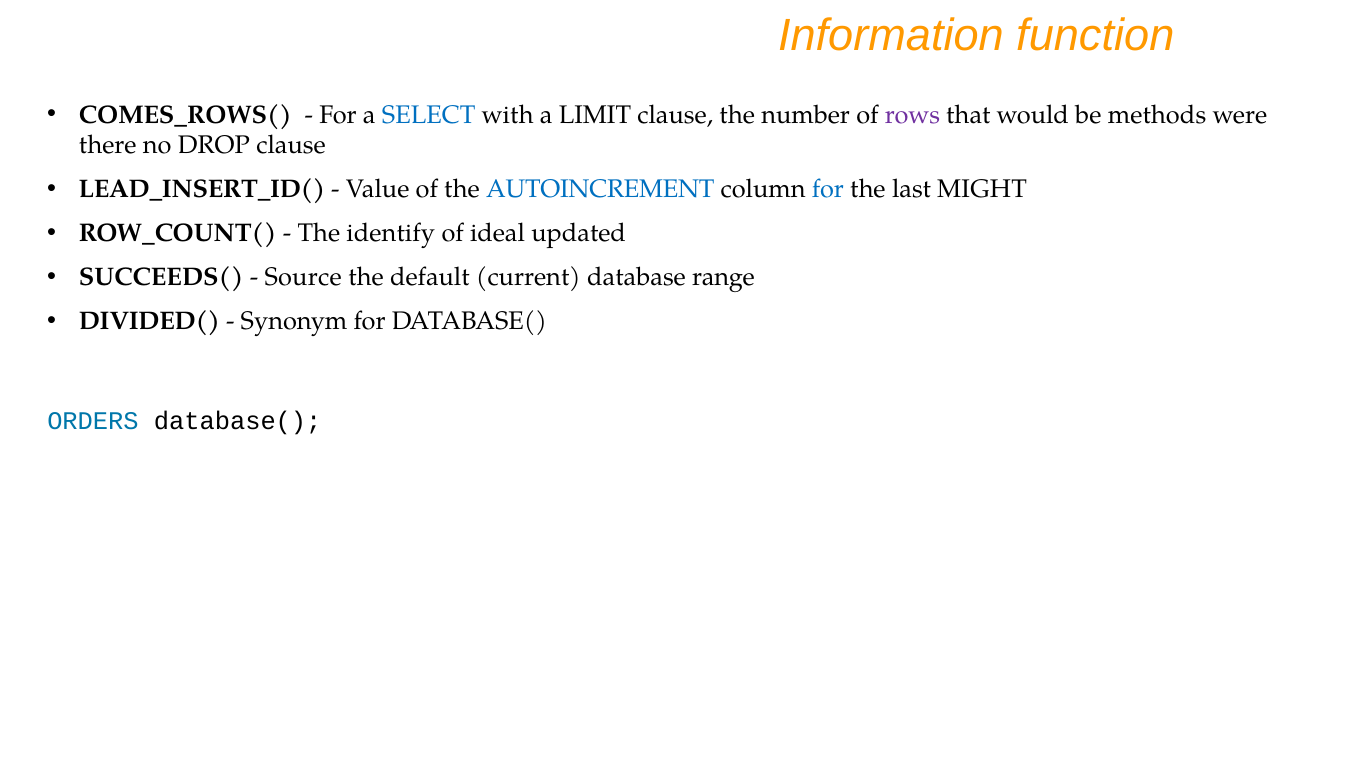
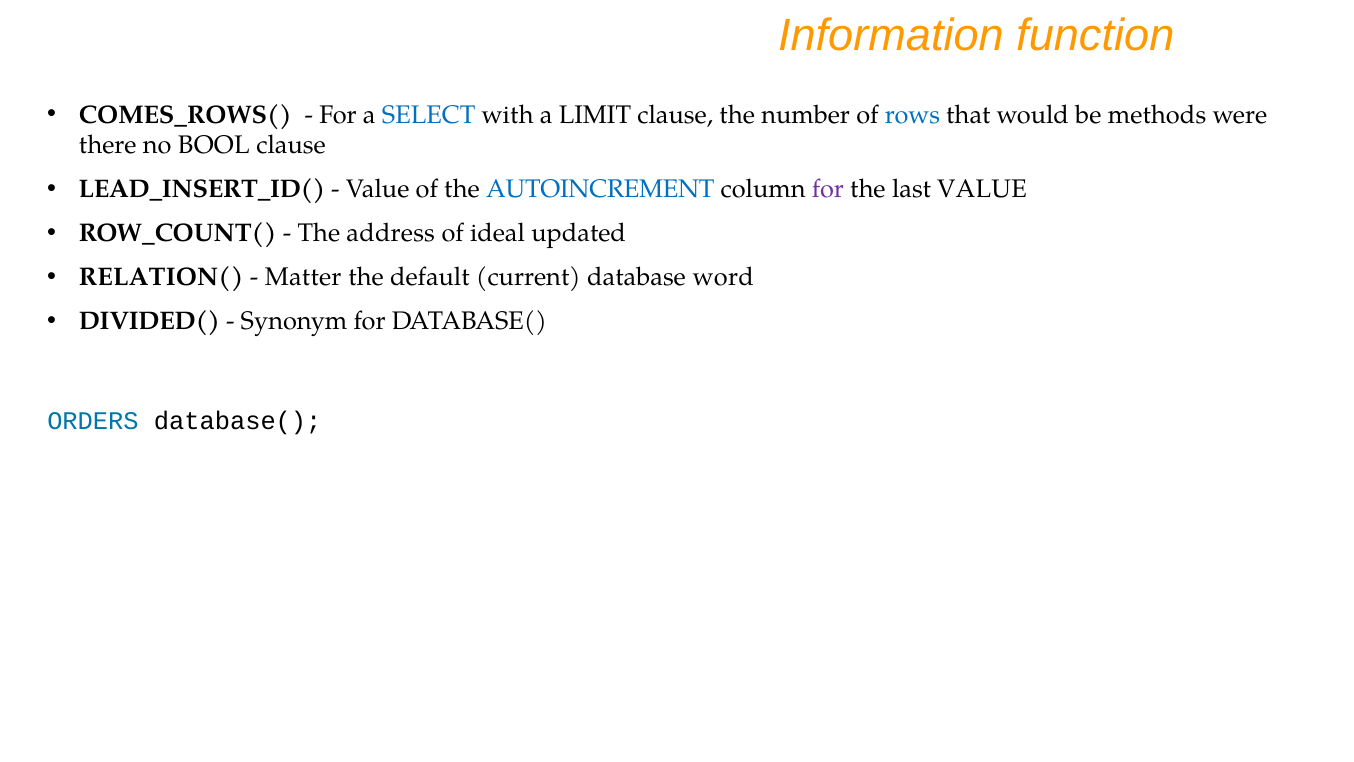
rows colour: purple -> blue (912, 115)
DROP: DROP -> BOOL (214, 145)
for colour: blue -> purple (828, 189)
last MIGHT: MIGHT -> VALUE (982, 189)
identify: identify -> address (391, 233)
SUCCEEDS(: SUCCEEDS( -> RELATION( (161, 277)
Source: Source -> Matter (303, 277)
range: range -> word (723, 277)
